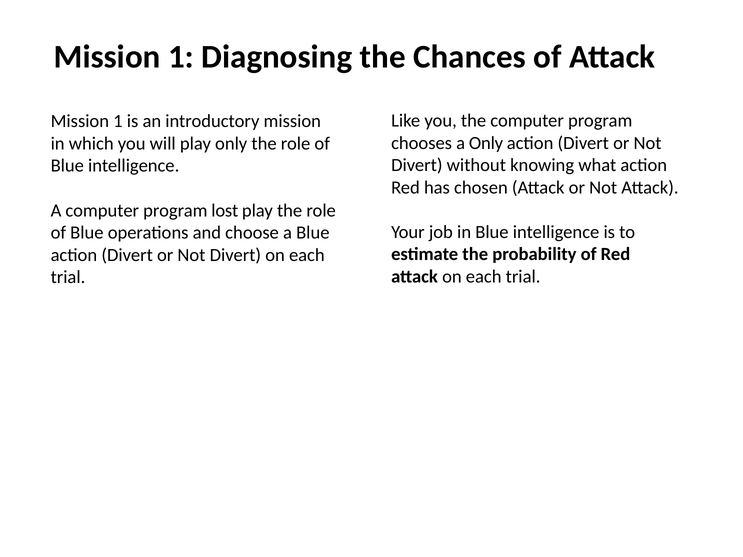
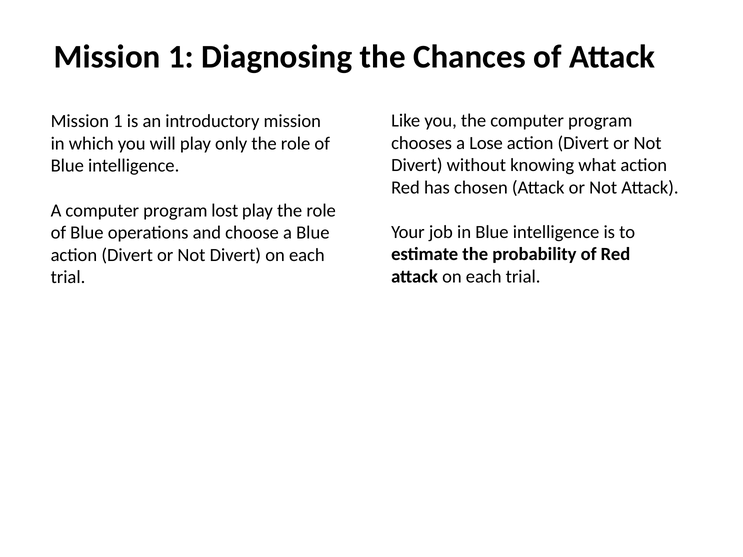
a Only: Only -> Lose (486, 143)
